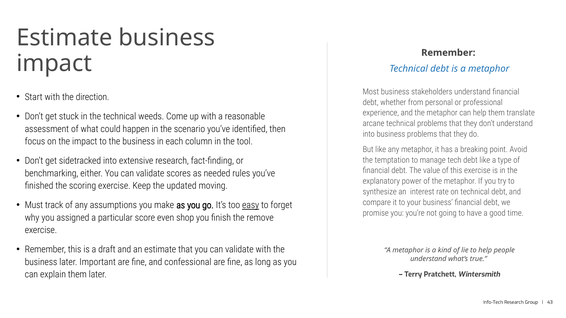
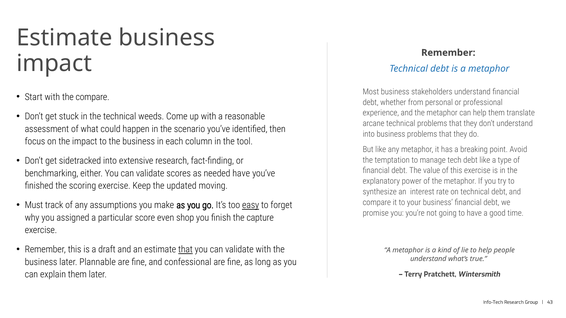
the direction: direction -> compare (93, 97)
needed rules: rules -> have (241, 173)
remove: remove -> capture (260, 218)
that underline: none -> present (185, 250)
Important: Important -> Plannable (98, 262)
